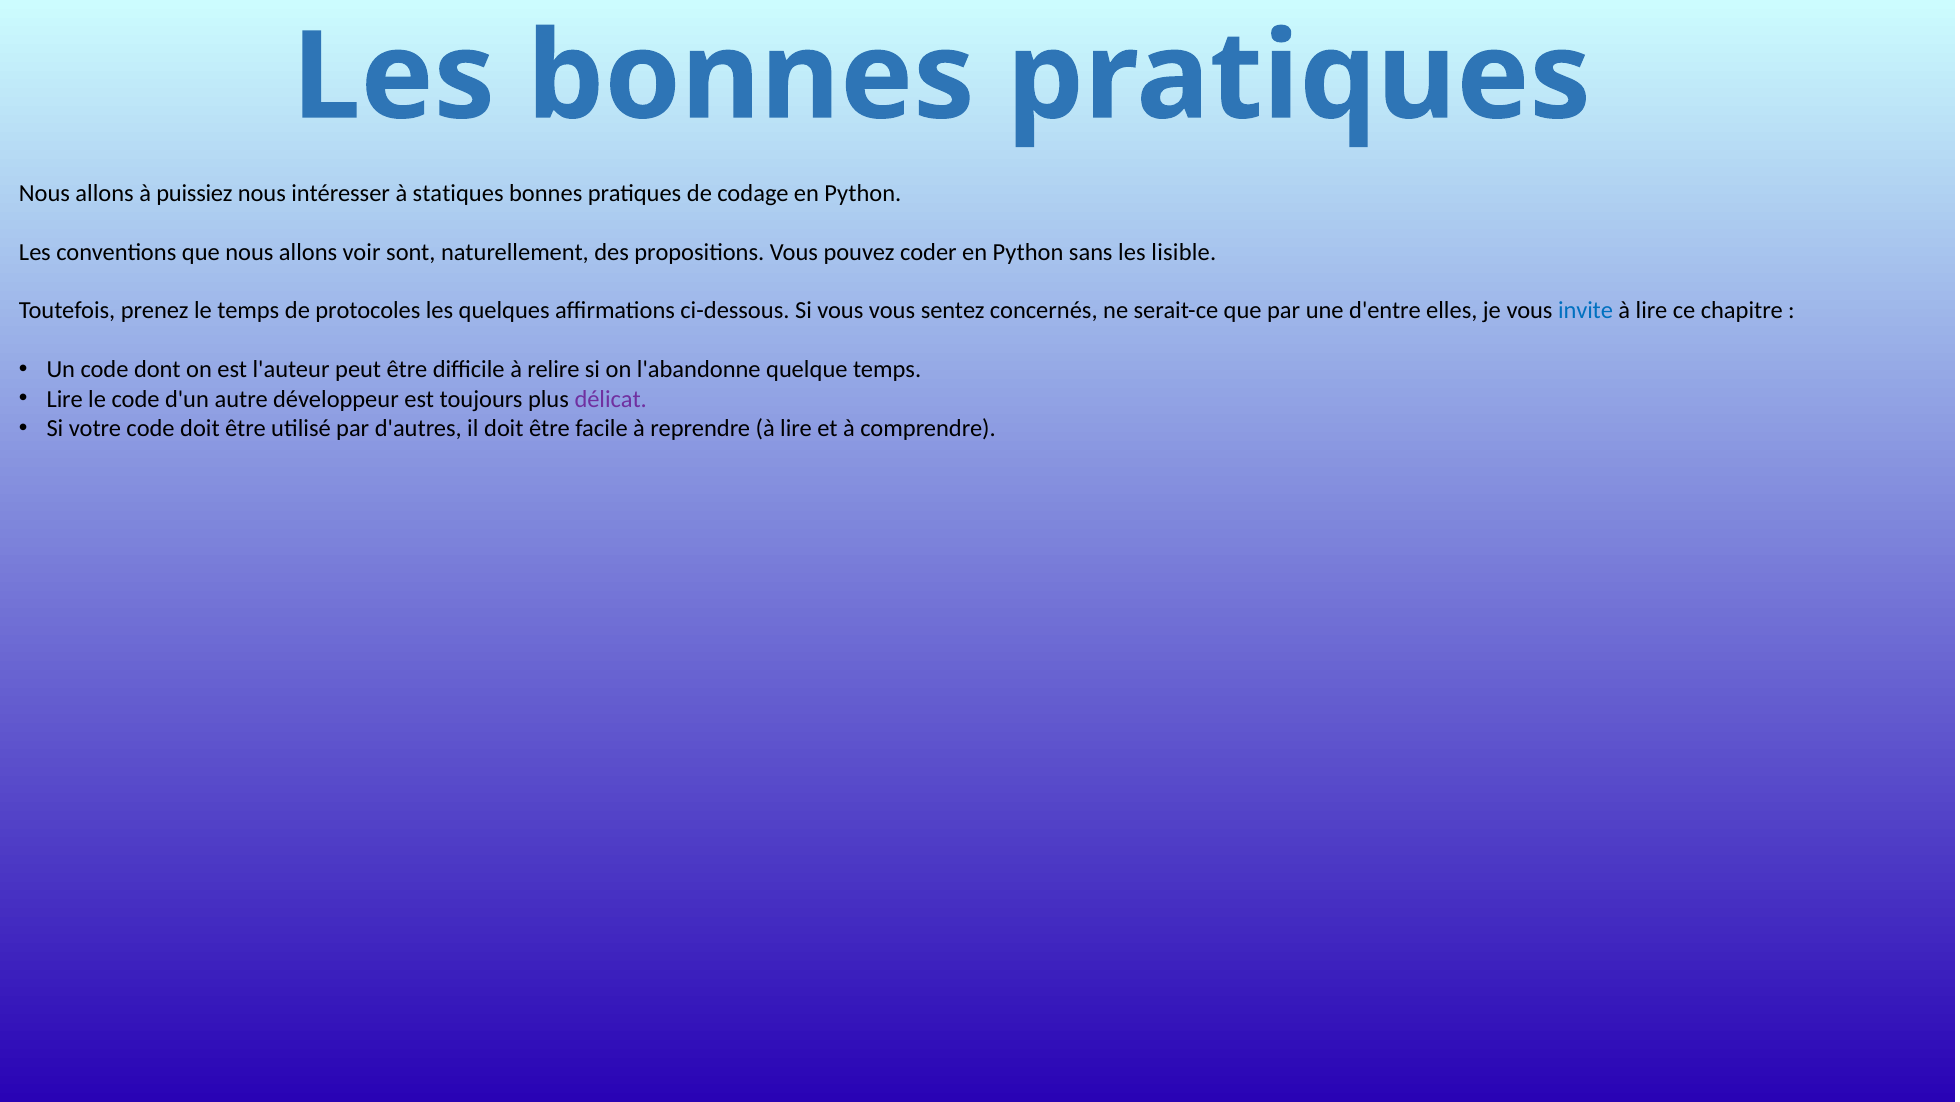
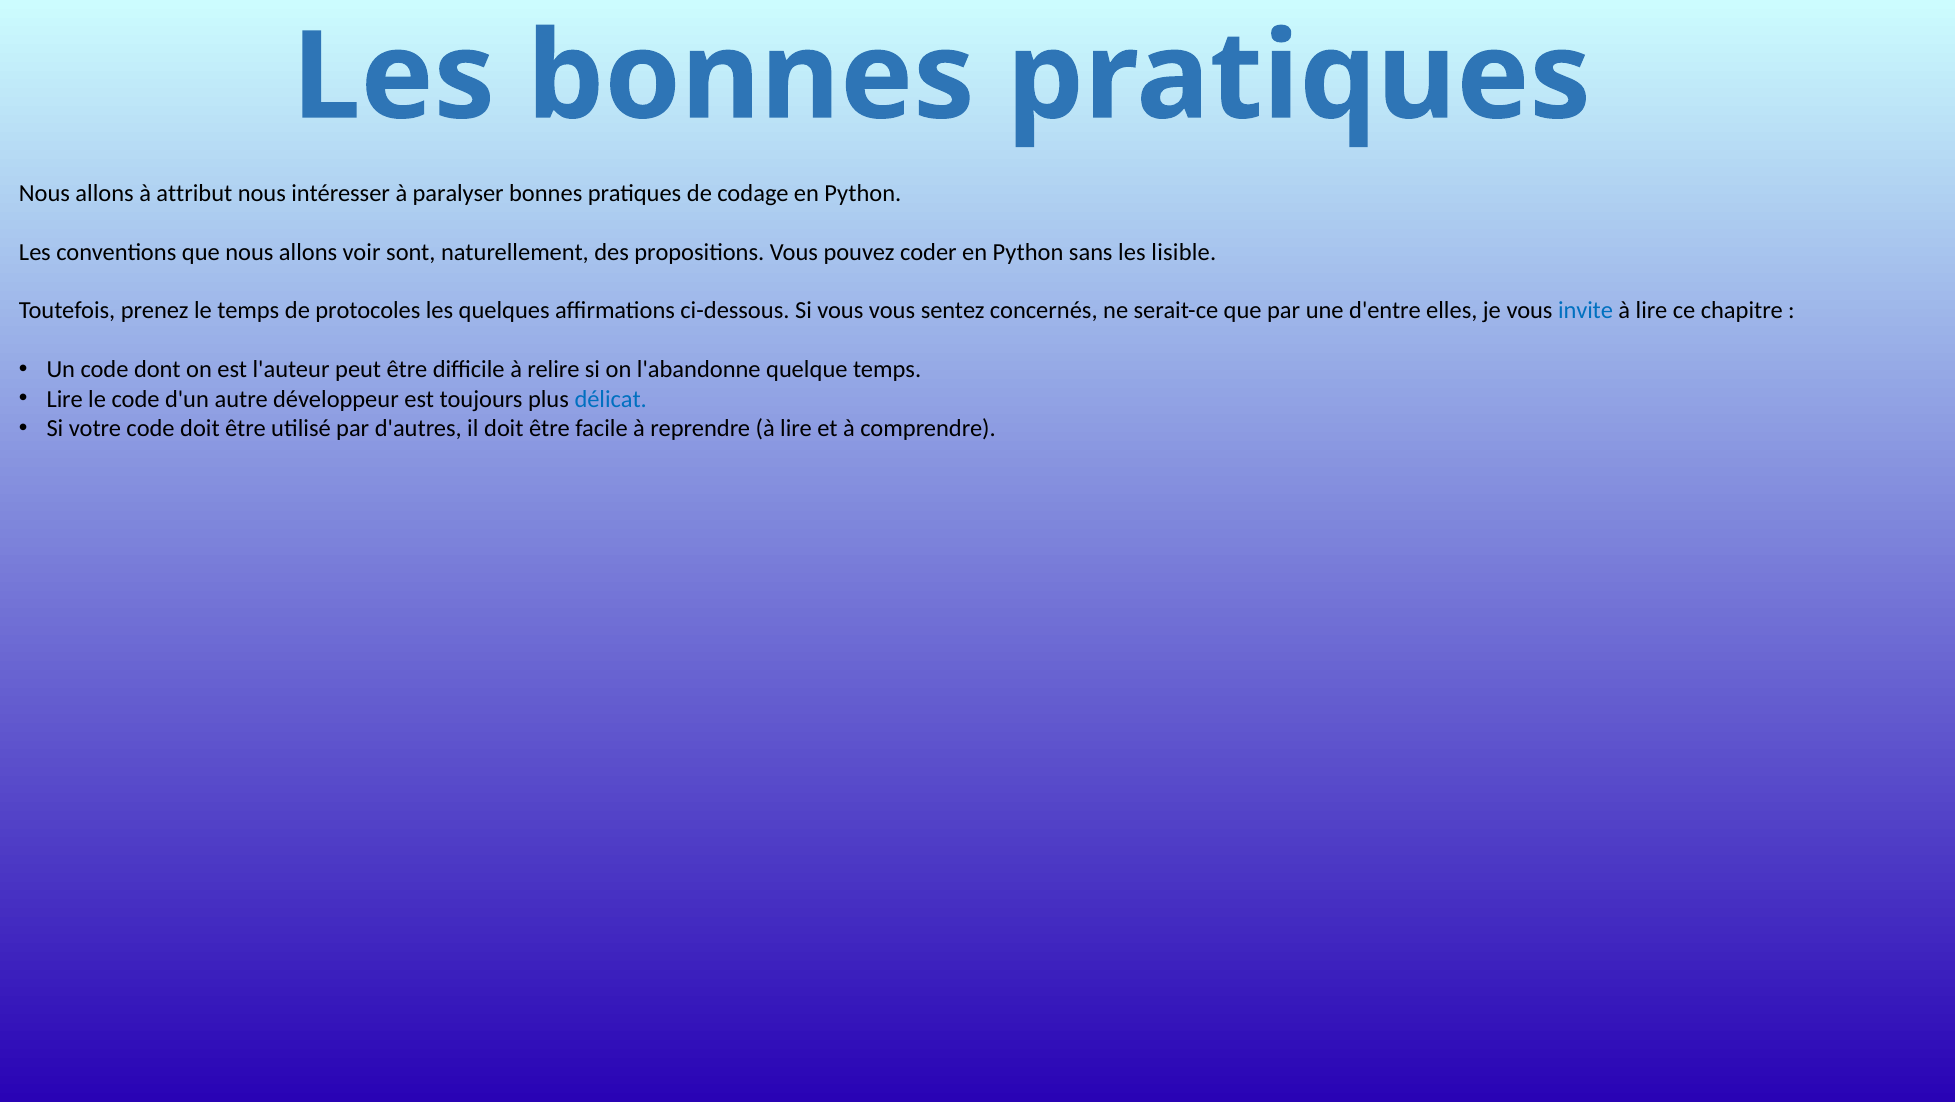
puissiez: puissiez -> attribut (194, 193)
statiques: statiques -> paralyser (458, 193)
délicat colour: purple -> blue (611, 399)
